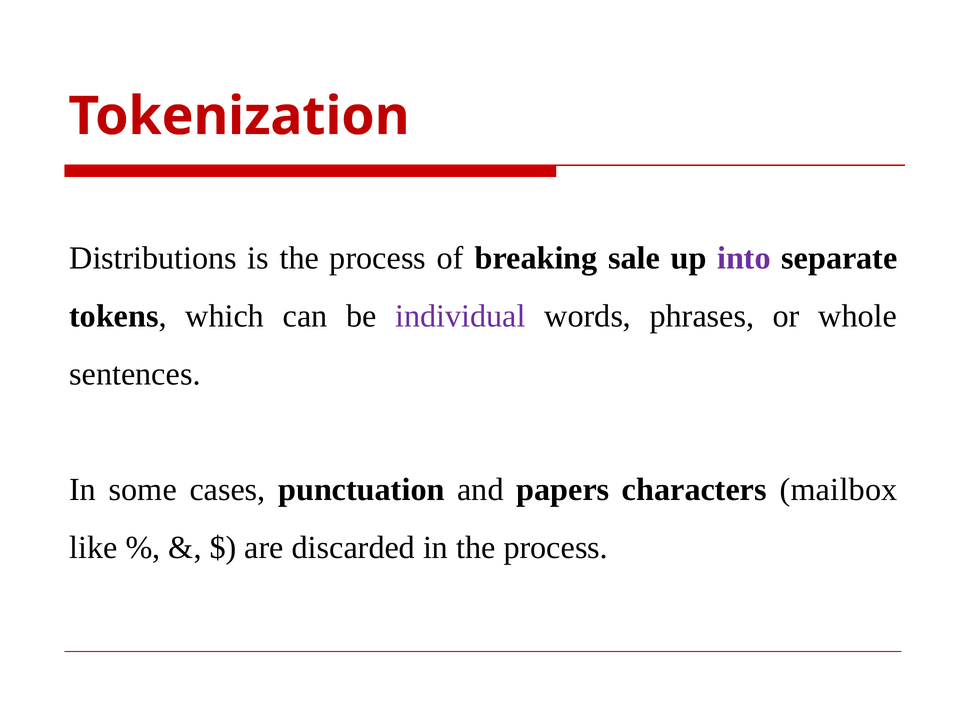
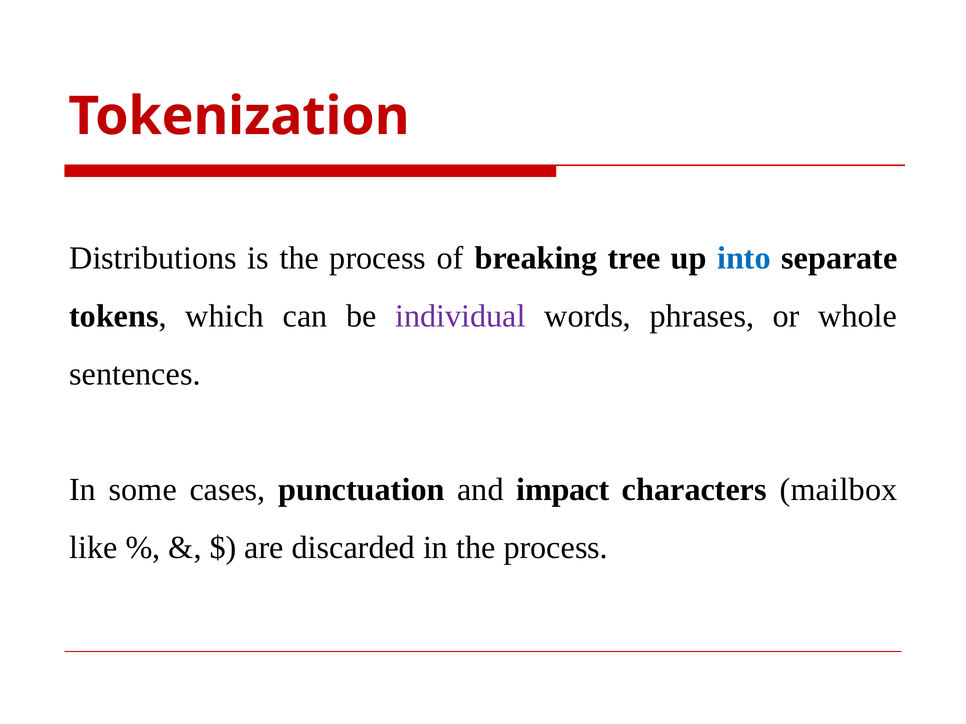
sale: sale -> tree (634, 258)
into colour: purple -> blue (744, 258)
papers: papers -> impact (563, 490)
